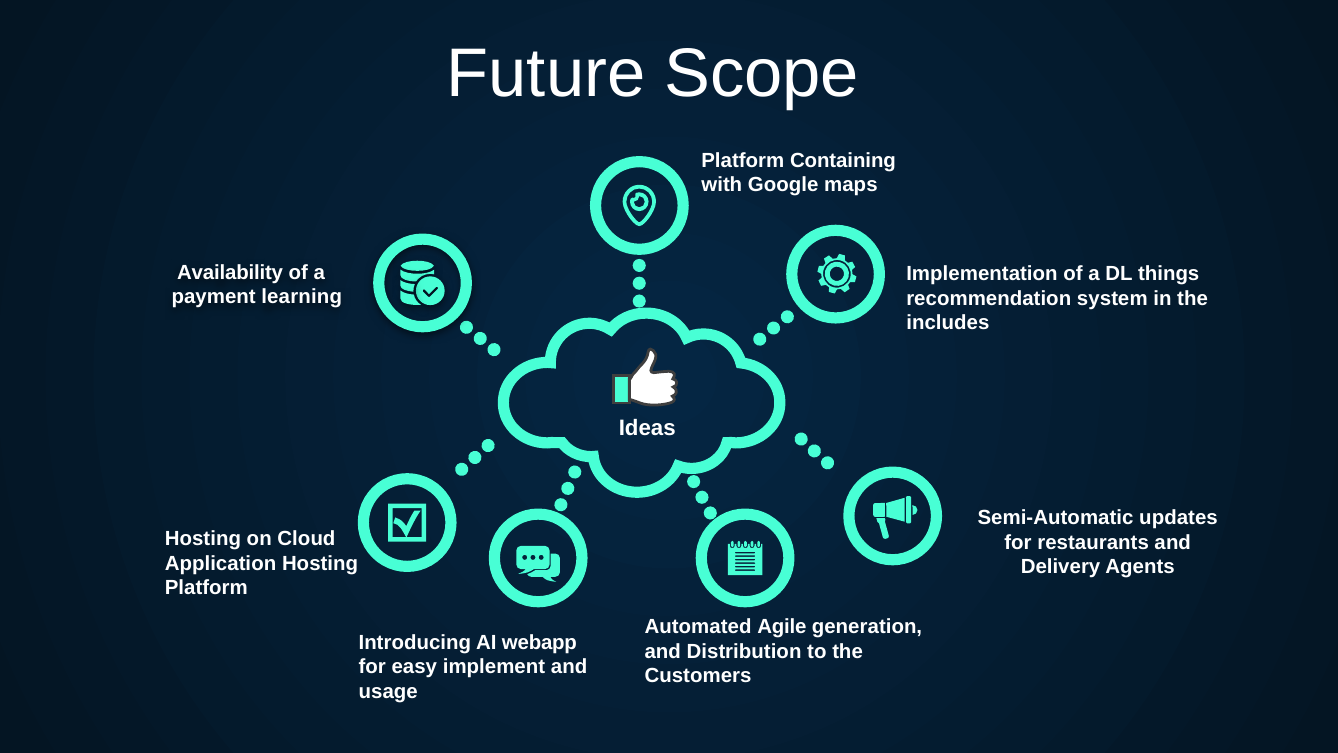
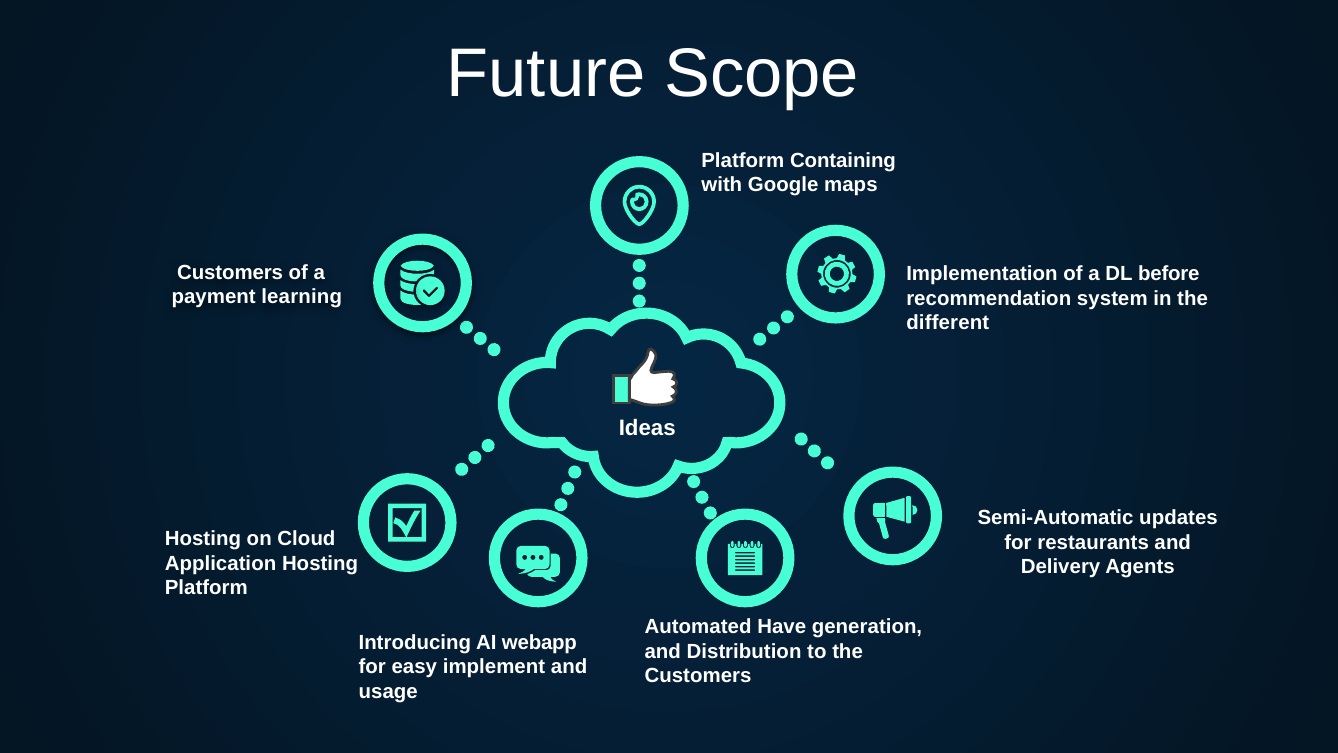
Availability: Availability -> Customers (230, 272)
things: things -> before (1169, 274)
includes: includes -> different (948, 323)
Agile: Agile -> Have (782, 627)
